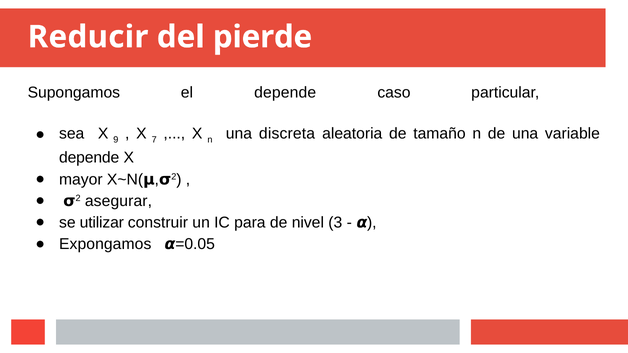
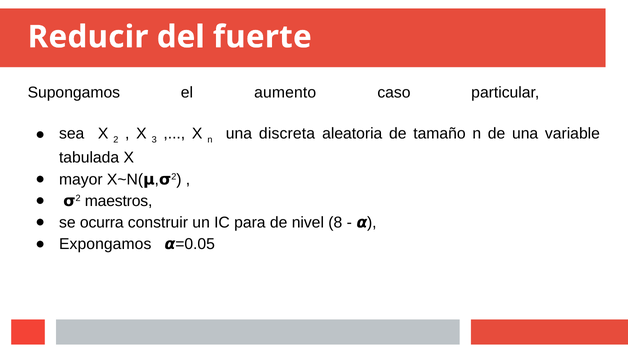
pierde: pierde -> fuerte (262, 37)
el depende: depende -> aumento (285, 93)
9: 9 -> 2 (116, 140)
7: 7 -> 3 (154, 140)
depende: depende -> tabulada (89, 158)
asegurar: asegurar -> maestros (119, 201)
utilizar: utilizar -> ocurra (102, 223)
3: 3 -> 8 (335, 223)
